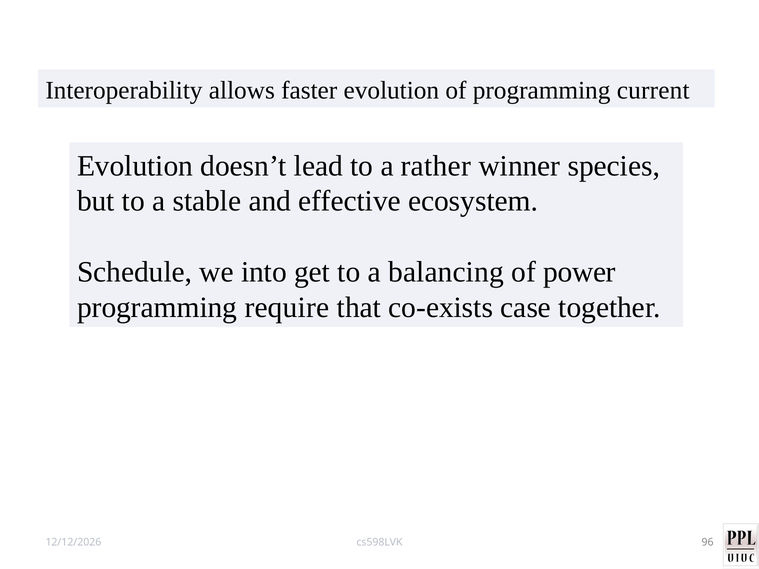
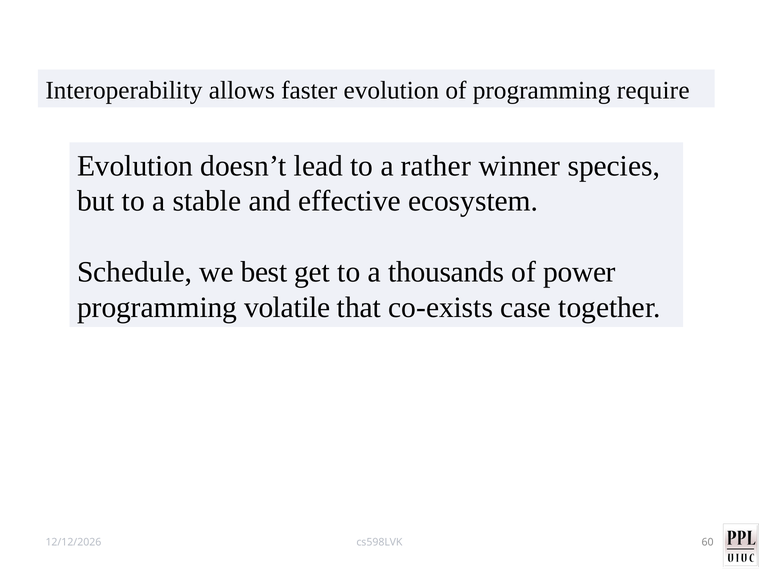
current: current -> require (653, 90)
into: into -> best (264, 272)
balancing: balancing -> thousands (446, 272)
require: require -> volatile (287, 308)
96: 96 -> 60 (708, 543)
